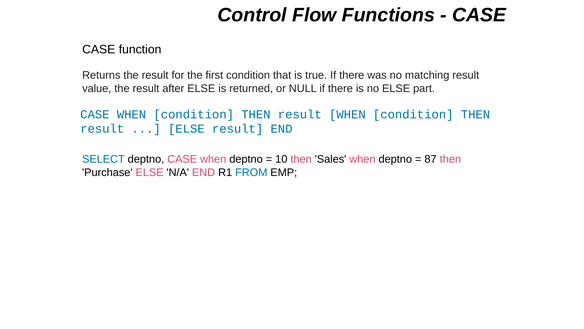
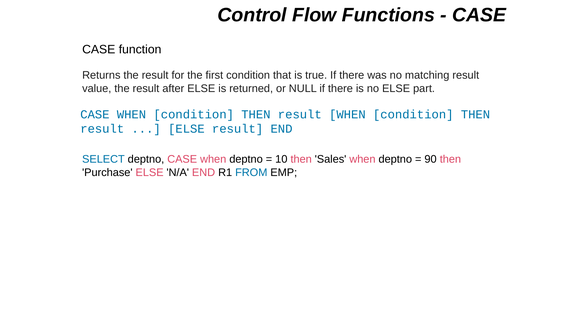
87: 87 -> 90 (431, 159)
